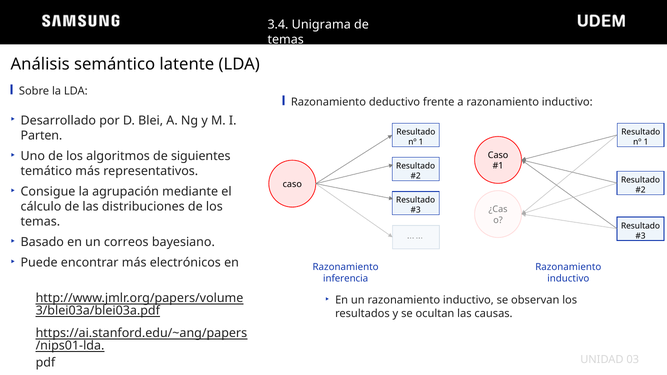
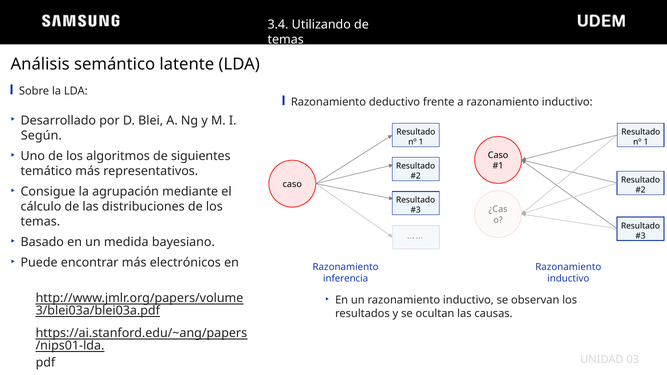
Unigrama: Unigrama -> Utilizando (321, 24)
Parten: Parten -> Según (41, 136)
correos: correos -> medida (126, 242)
